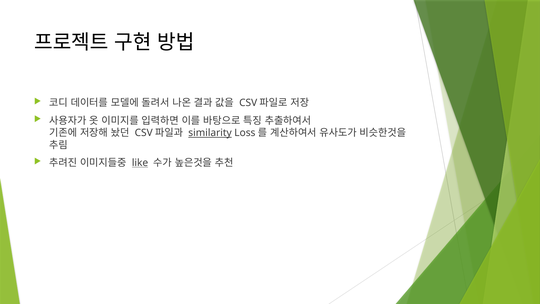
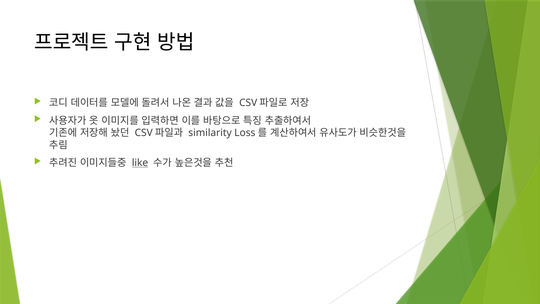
similarity underline: present -> none (210, 133)
